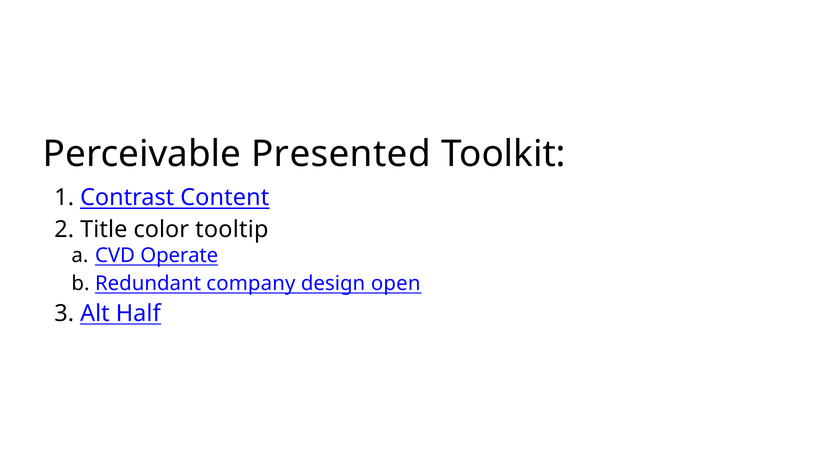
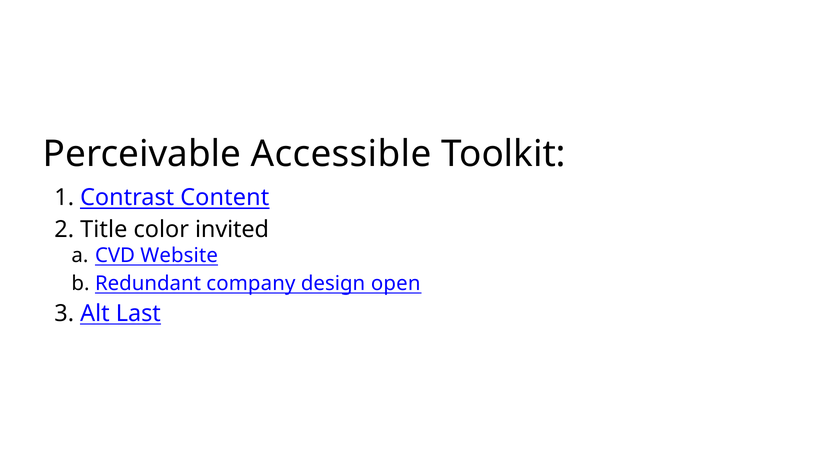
Presented: Presented -> Accessible (341, 154)
tooltip: tooltip -> invited (232, 230)
Operate: Operate -> Website (179, 256)
Half: Half -> Last (138, 313)
